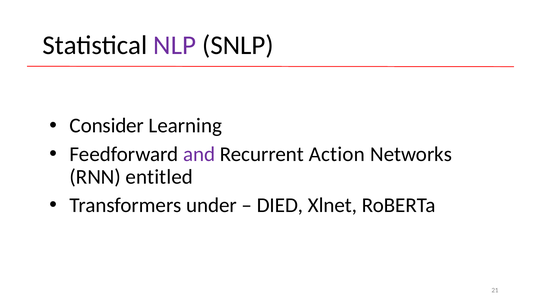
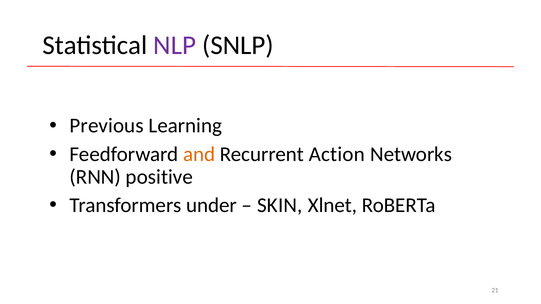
Consider: Consider -> Previous (107, 126)
and colour: purple -> orange (199, 154)
entitled: entitled -> positive (159, 177)
DIED: DIED -> SKIN (280, 205)
